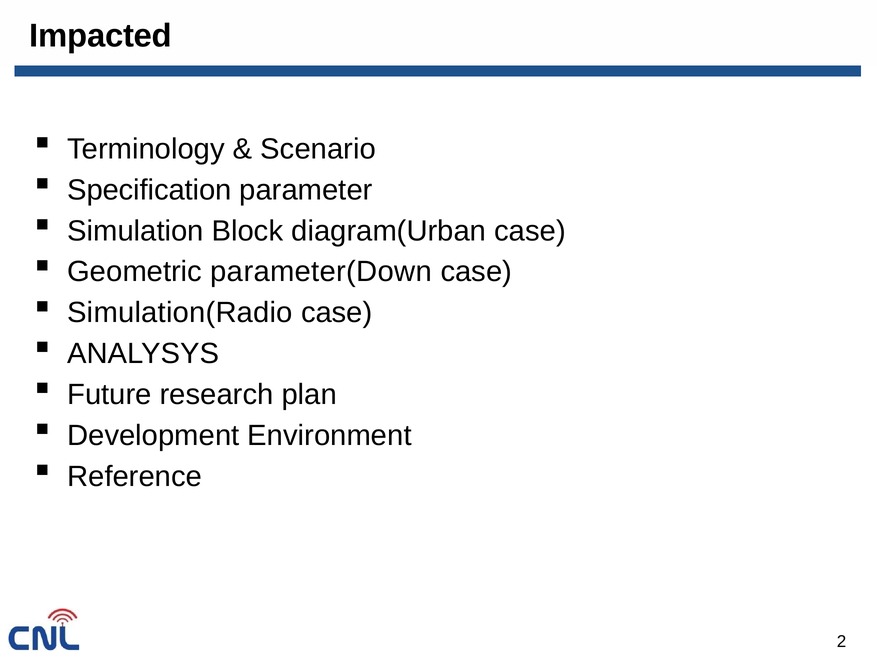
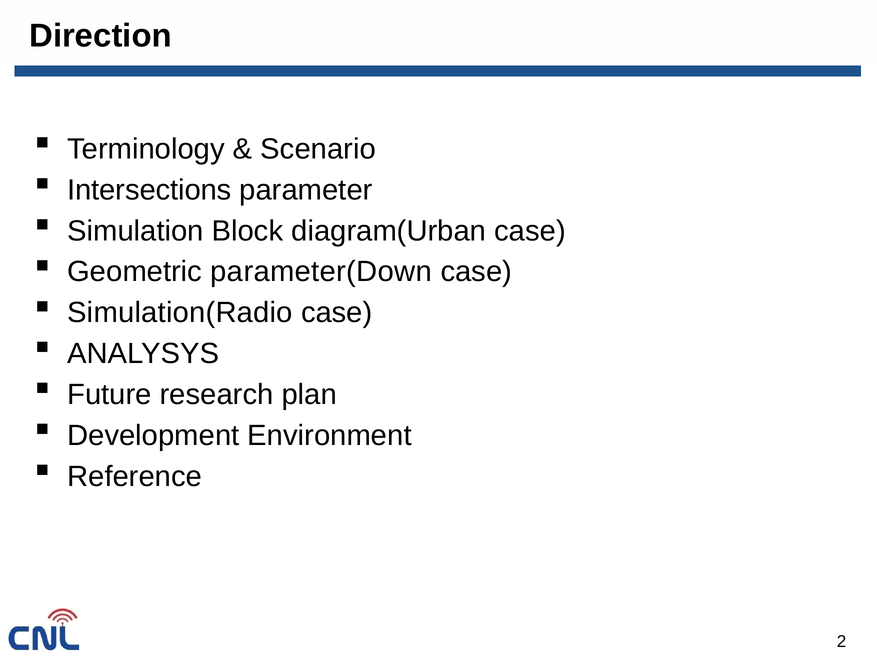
Impacted: Impacted -> Direction (101, 36)
Specification: Specification -> Intersections (149, 190)
